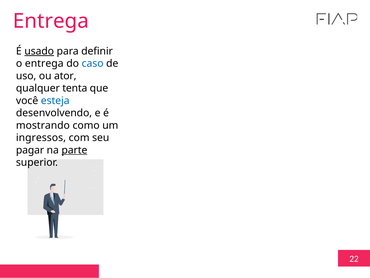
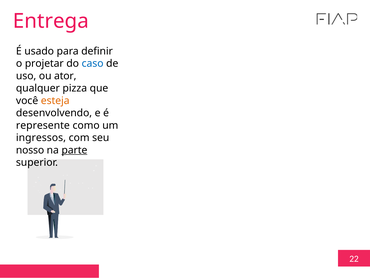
usado underline: present -> none (39, 51)
o entrega: entrega -> projetar (44, 63)
tenta: tenta -> pizza (75, 88)
esteja colour: blue -> orange (55, 100)
mostrando: mostrando -> represente (43, 125)
pagar: pagar -> nosso (30, 150)
